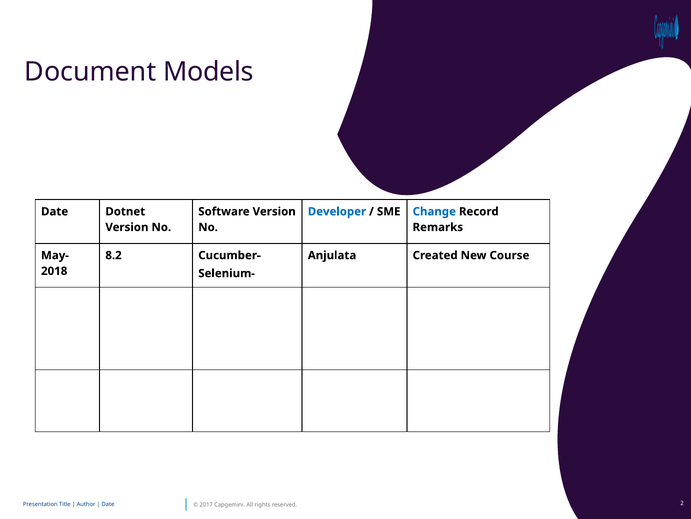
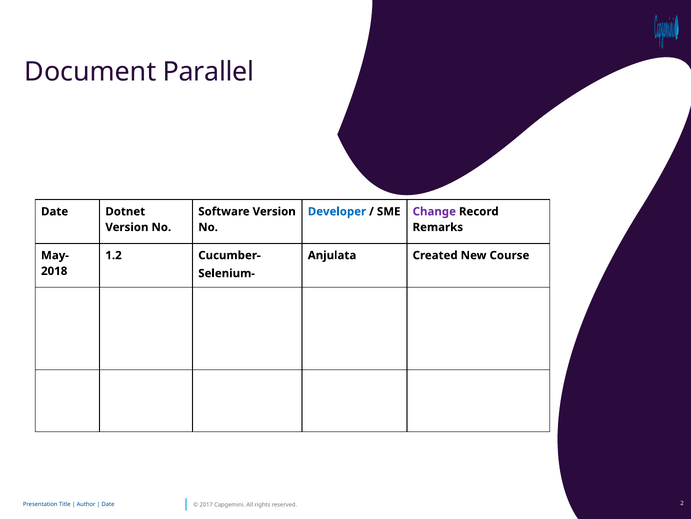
Models: Models -> Parallel (208, 72)
Change colour: blue -> purple (434, 211)
8.2: 8.2 -> 1.2 (114, 255)
